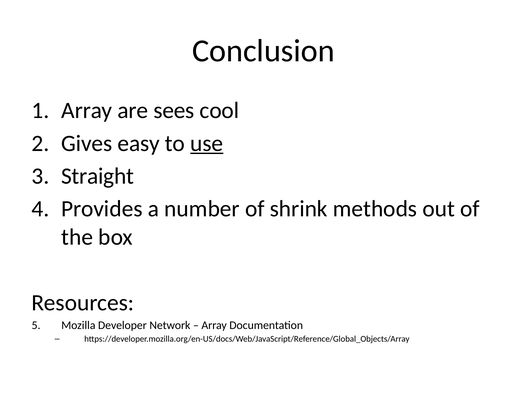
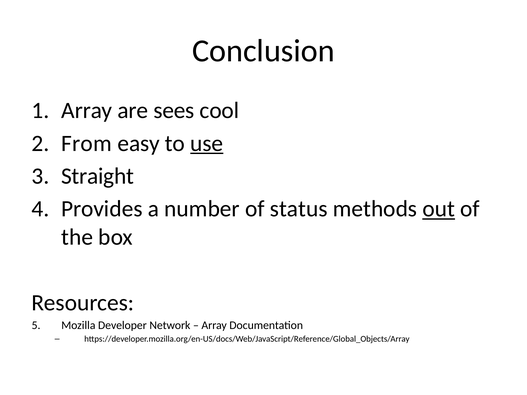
Gives: Gives -> From (87, 143)
shrink: shrink -> status (299, 209)
out underline: none -> present (439, 209)
